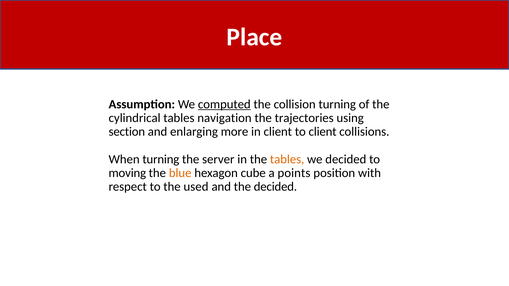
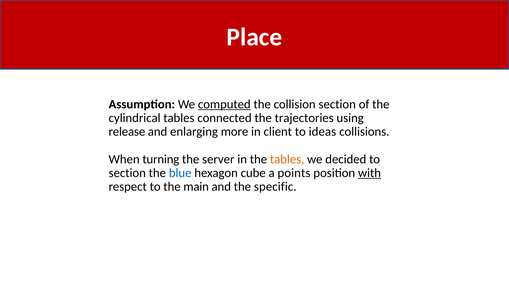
collision turning: turning -> section (337, 104)
navigation: navigation -> connected (225, 118)
section: section -> release (127, 132)
to client: client -> ideas (322, 132)
moving: moving -> section (127, 173)
blue colour: orange -> blue (180, 173)
with underline: none -> present (369, 173)
used: used -> main (196, 187)
the decided: decided -> specific (275, 187)
